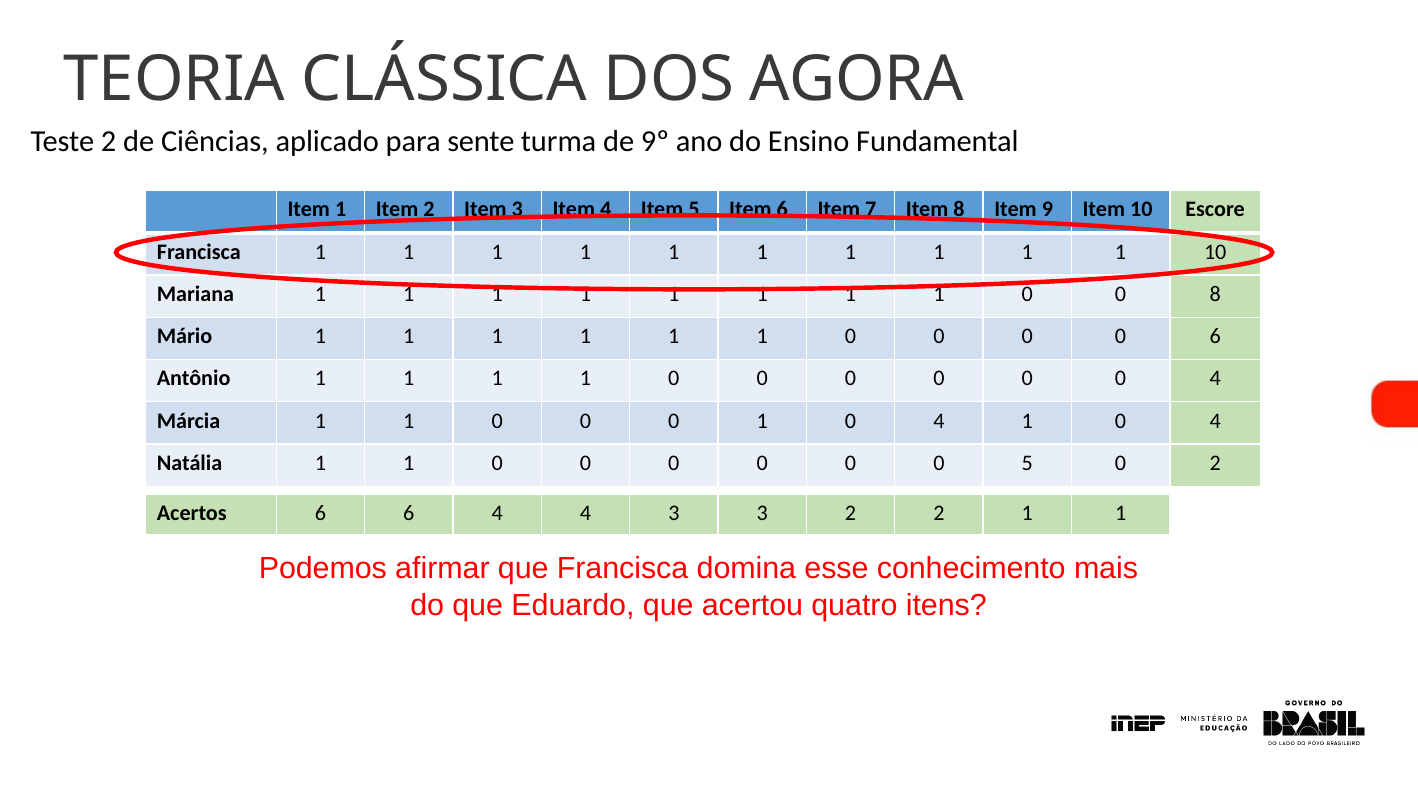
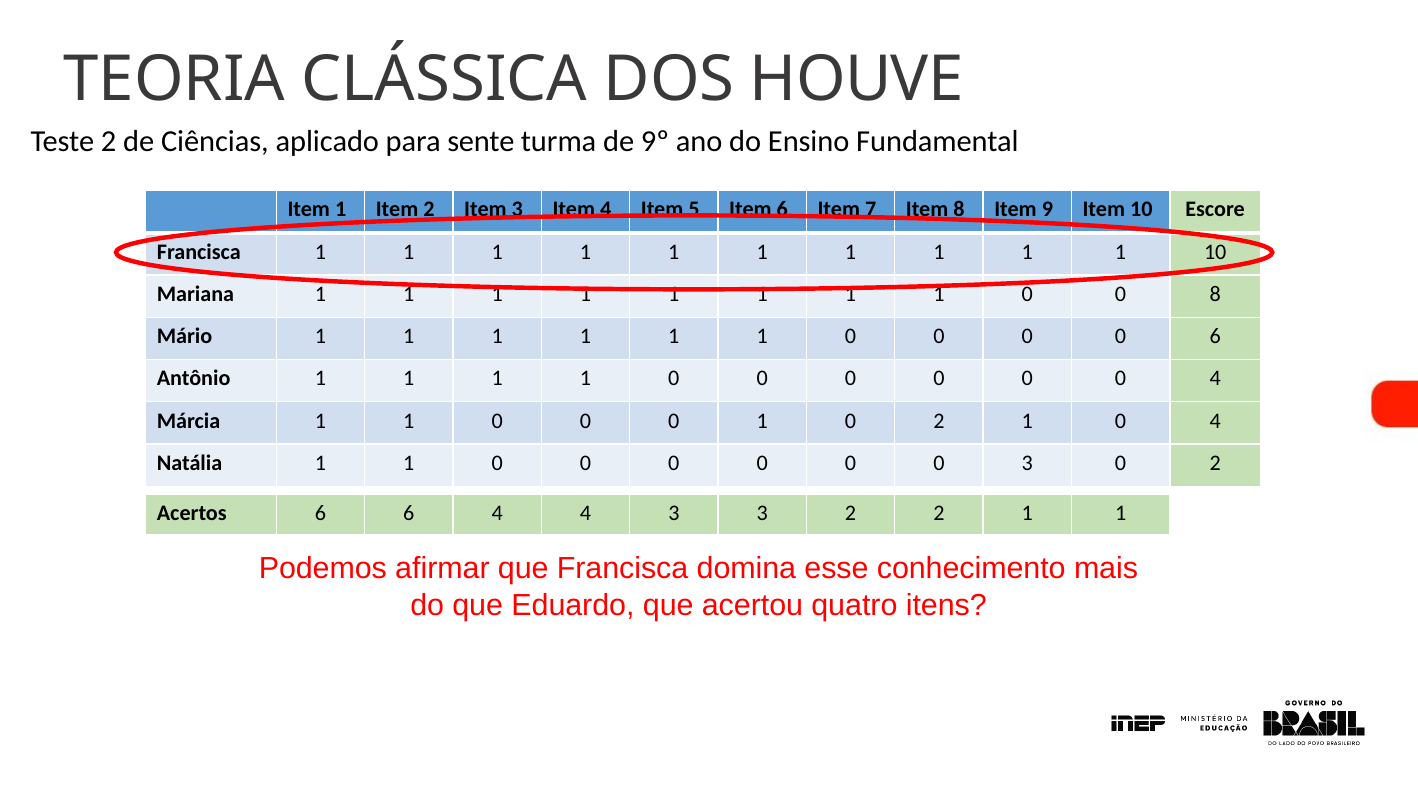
AGORA: AGORA -> HOUVE (857, 80)
0 4: 4 -> 2 (939, 421)
0 5: 5 -> 3 (1027, 463)
